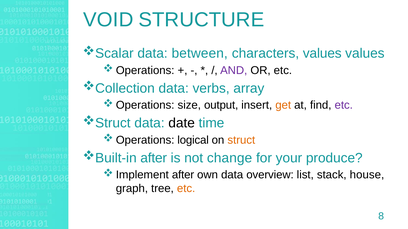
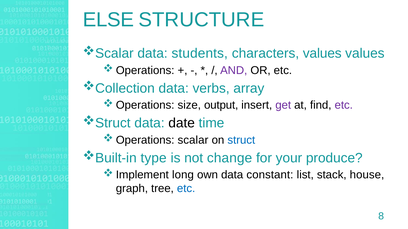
VOID: VOID -> ELSE (108, 20)
between: between -> students (200, 54)
get colour: orange -> purple (283, 105)
logical: logical -> scalar (193, 140)
struct colour: orange -> blue (241, 140)
after: after -> type (154, 158)
after: after -> long (183, 175)
overview: overview -> constant (270, 175)
etc colour: orange -> blue (186, 189)
